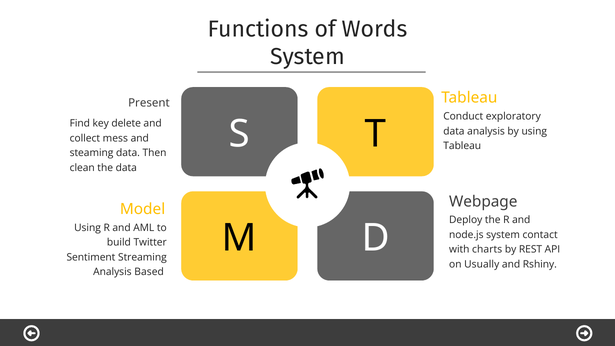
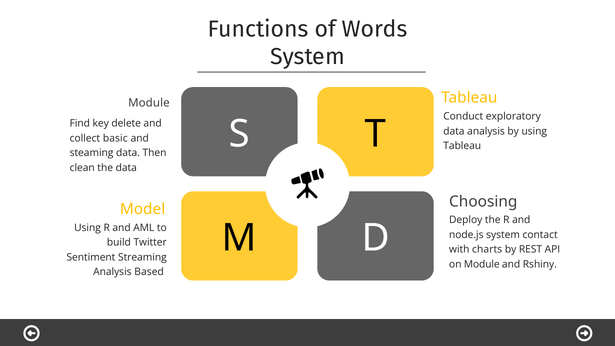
Present: Present -> Module (149, 103)
mess: mess -> basic (115, 138)
Webpage: Webpage -> Choosing (483, 201)
on Usually: Usually -> Module (482, 264)
